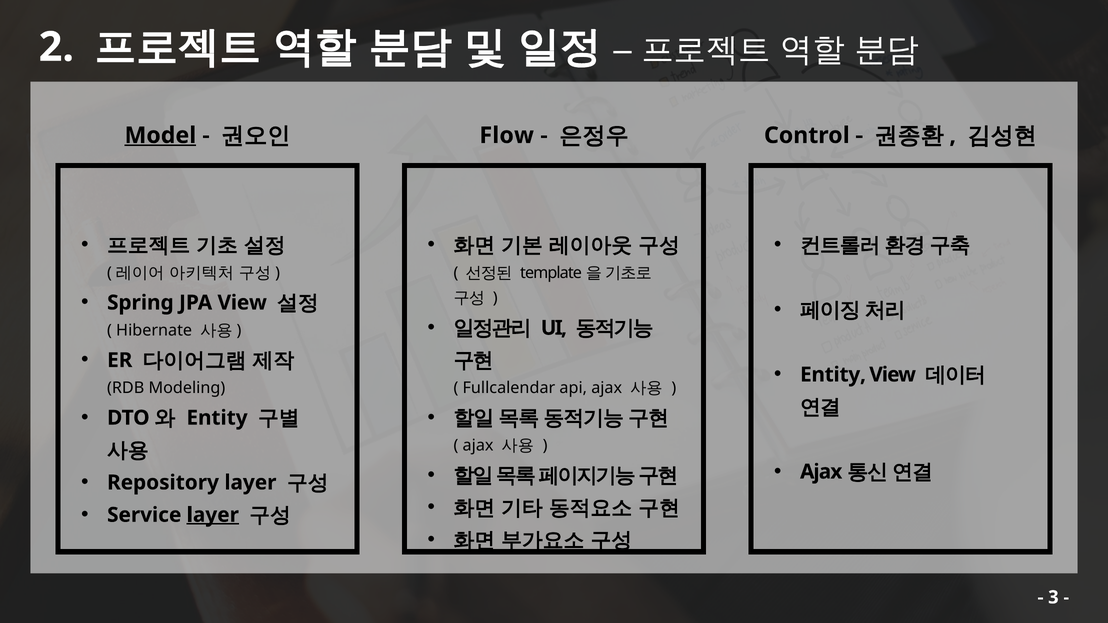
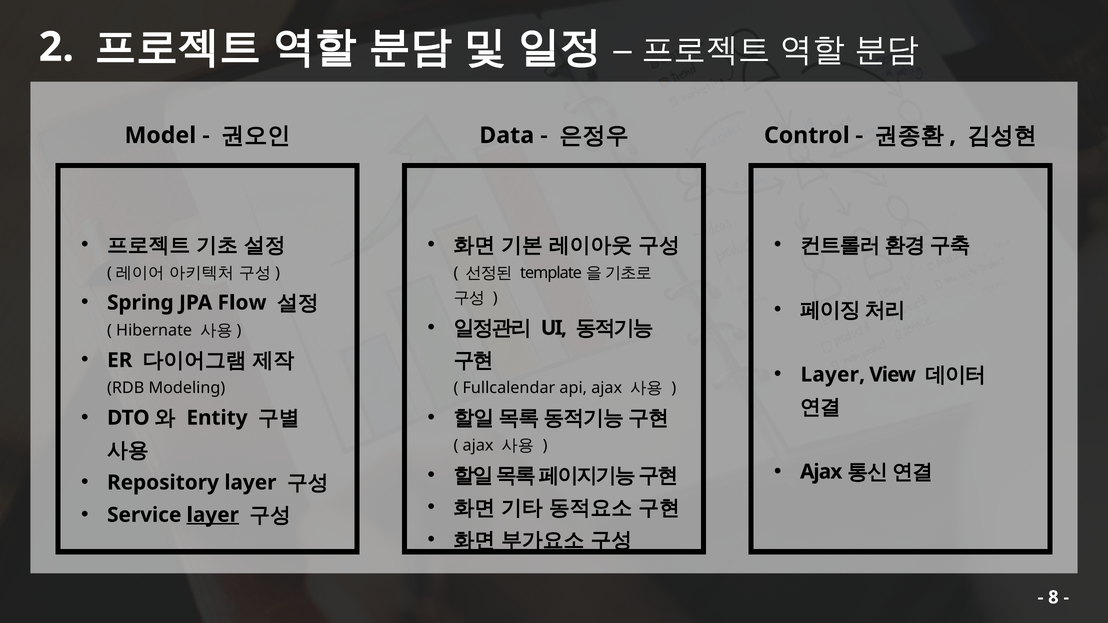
Model underline: present -> none (160, 135)
Flow: Flow -> Data (507, 135)
JPA View: View -> Flow (242, 303)
Entity: Entity -> Layer (833, 375)
3: 3 -> 8 (1053, 598)
